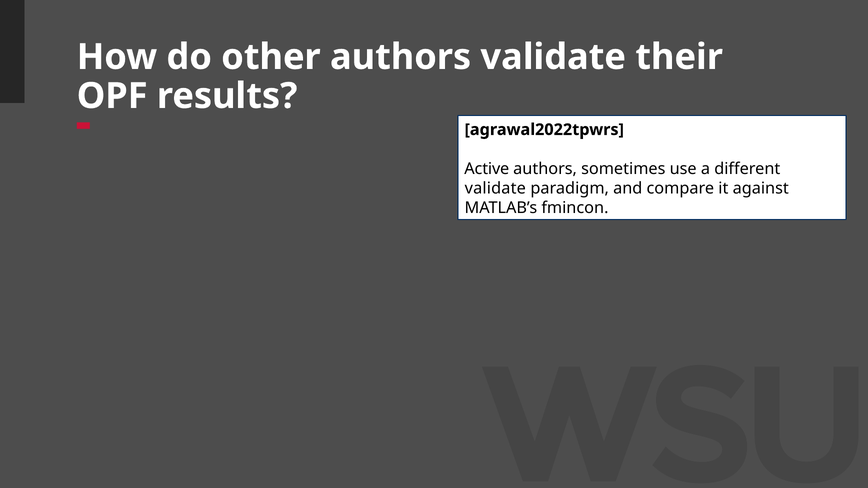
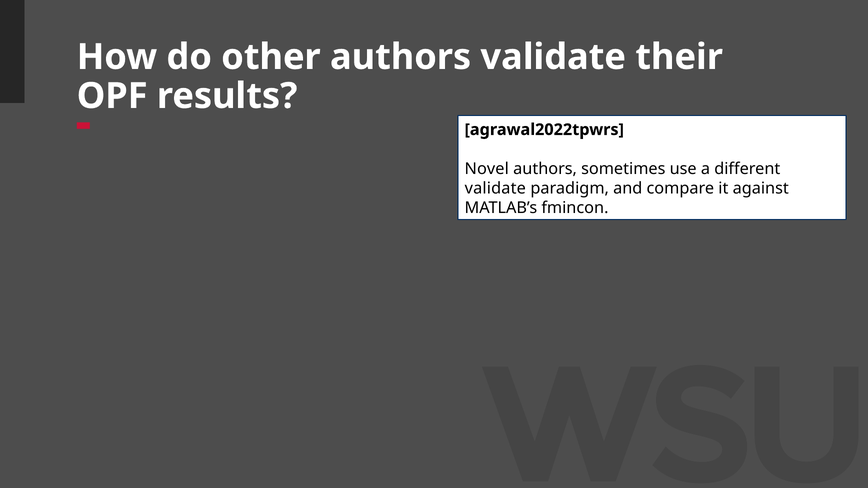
Active: Active -> Novel (487, 169)
